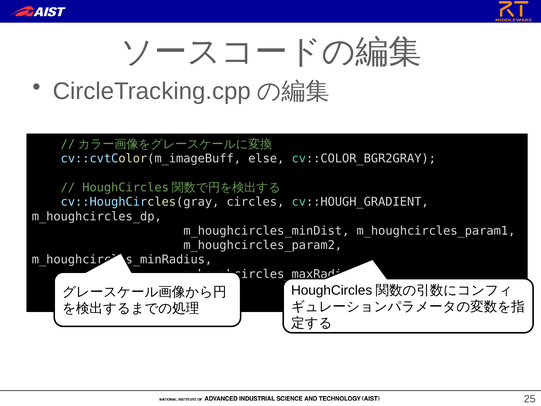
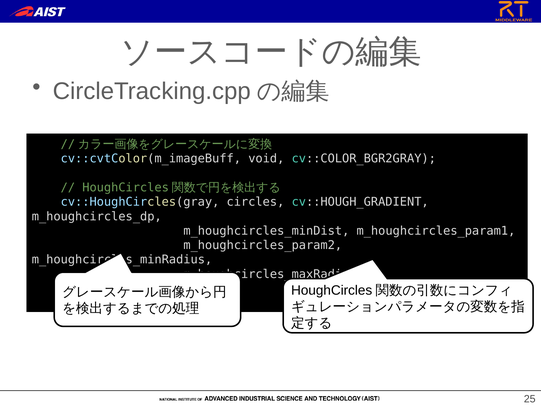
else: else -> void (266, 159)
